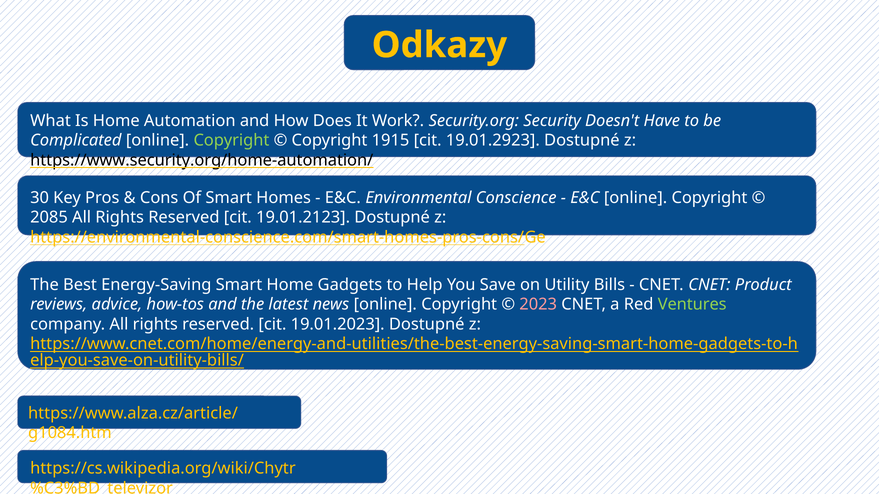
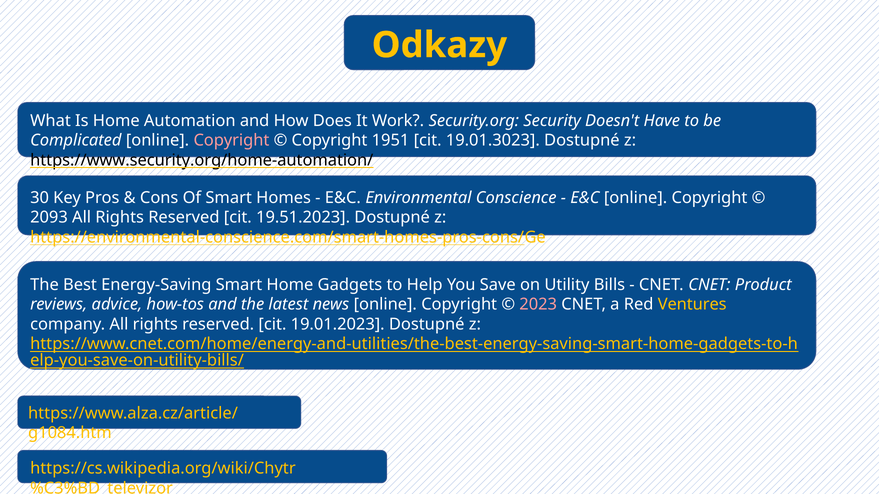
Copyright colour: light green -> pink (231, 140)
1915: 1915 -> 1951 (391, 140)
19.01.2923: 19.01.2923 -> 19.01.3023 (493, 140)
2085: 2085 -> 2093 (49, 218)
19.01.2123: 19.01.2123 -> 19.51.2023 (303, 218)
Ventures colour: light green -> yellow (692, 305)
